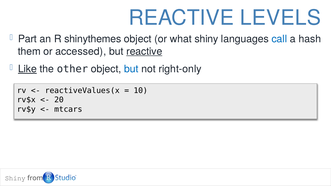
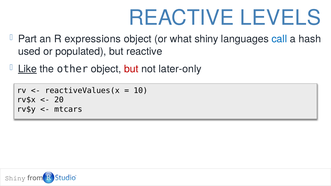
shinythemes: shinythemes -> expressions (93, 39)
them: them -> used (29, 51)
accessed: accessed -> populated (81, 51)
reactive underline: present -> none (144, 51)
but colour: blue -> red (131, 69)
right-only: right-only -> later-only (180, 69)
